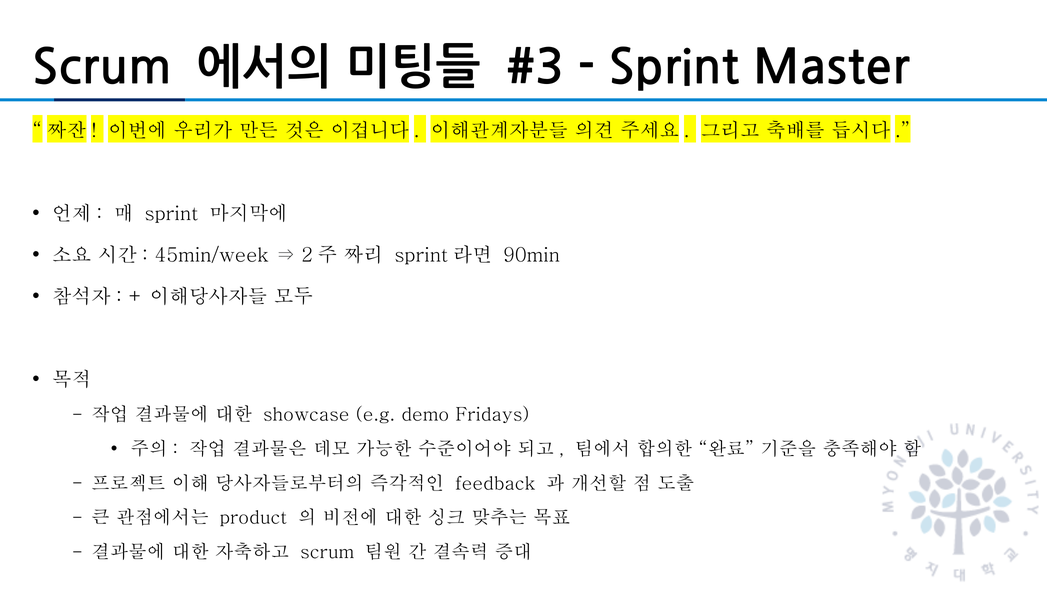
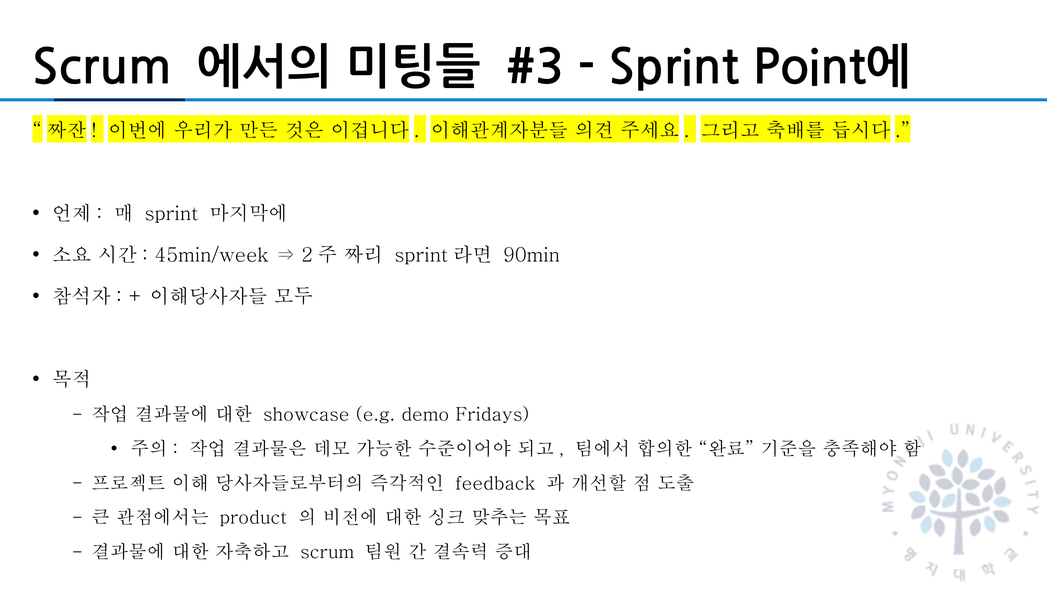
Master: Master -> Point에 (832, 68)
